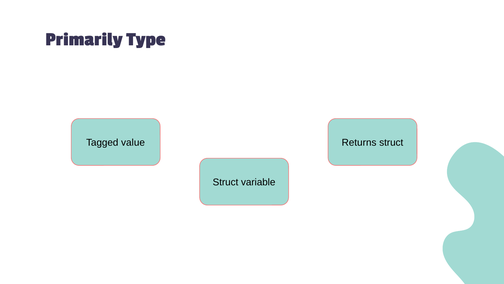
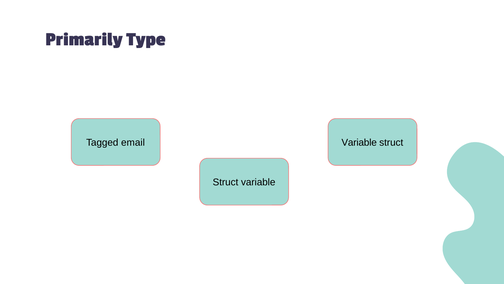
value: value -> email (133, 142)
Returns: Returns -> Variable (359, 142)
